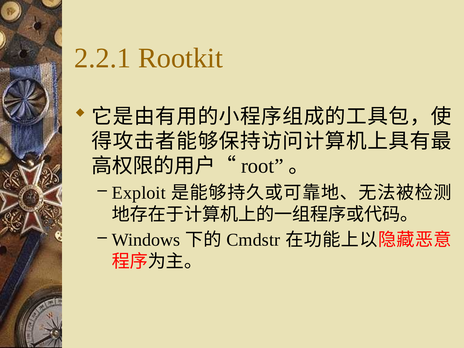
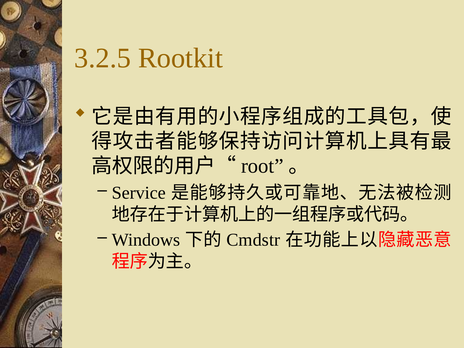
2.2.1: 2.2.1 -> 3.2.5 (103, 58)
Exploit: Exploit -> Service (139, 193)
